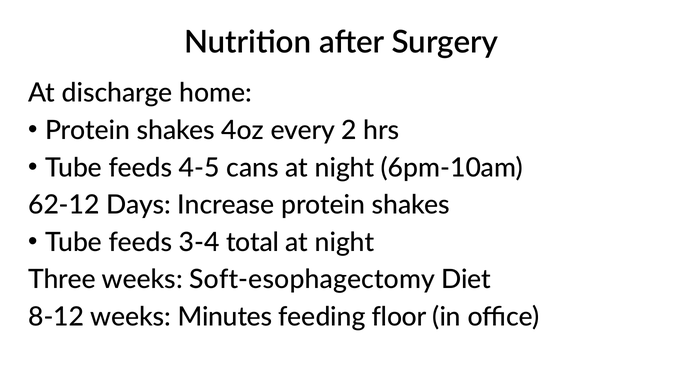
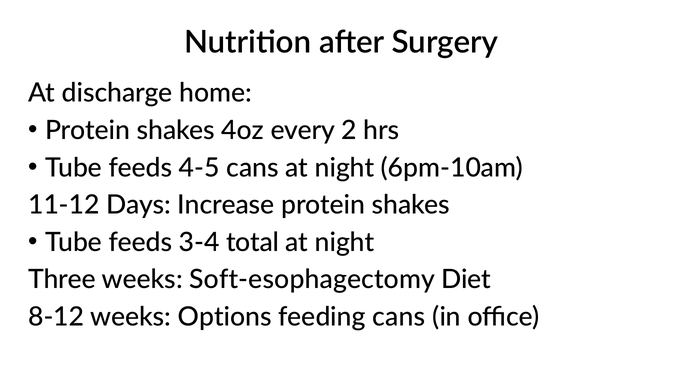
62-12: 62-12 -> 11-12 (64, 205)
Minutes: Minutes -> Options (225, 317)
feeding floor: floor -> cans (399, 317)
